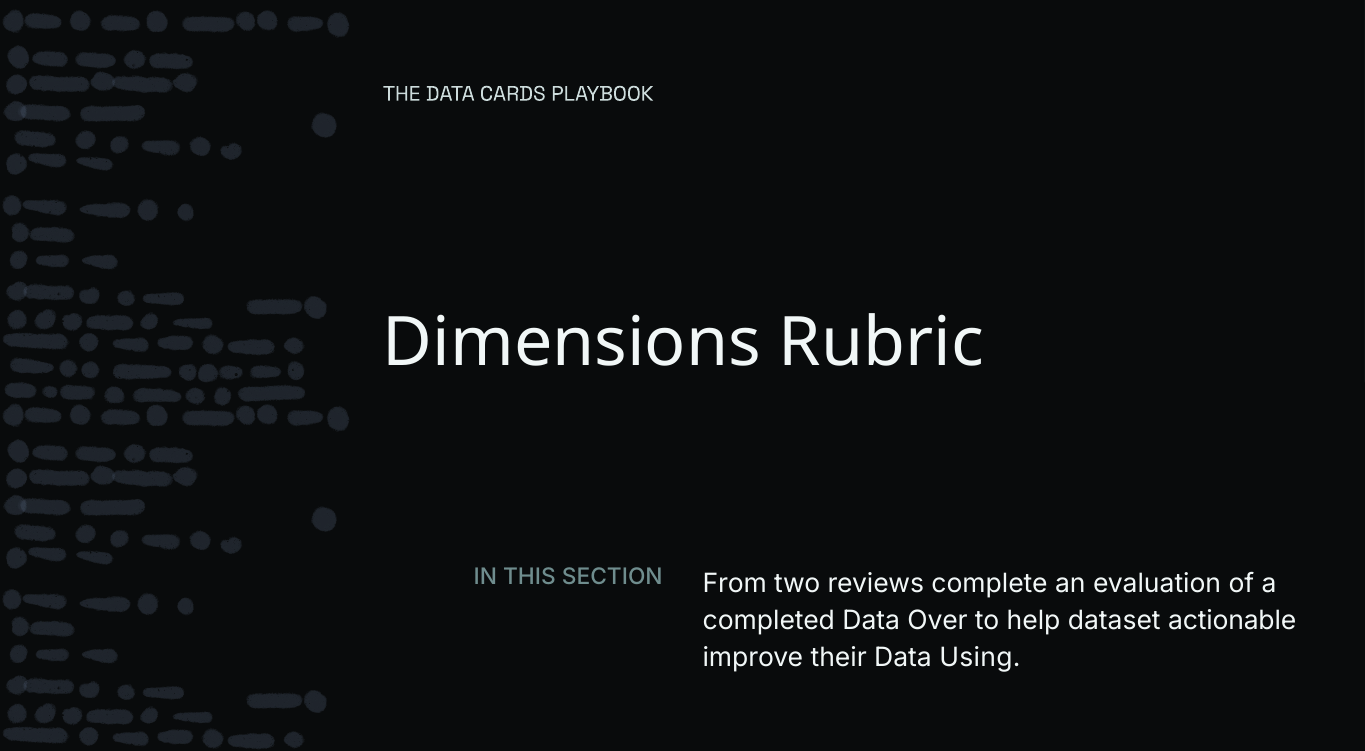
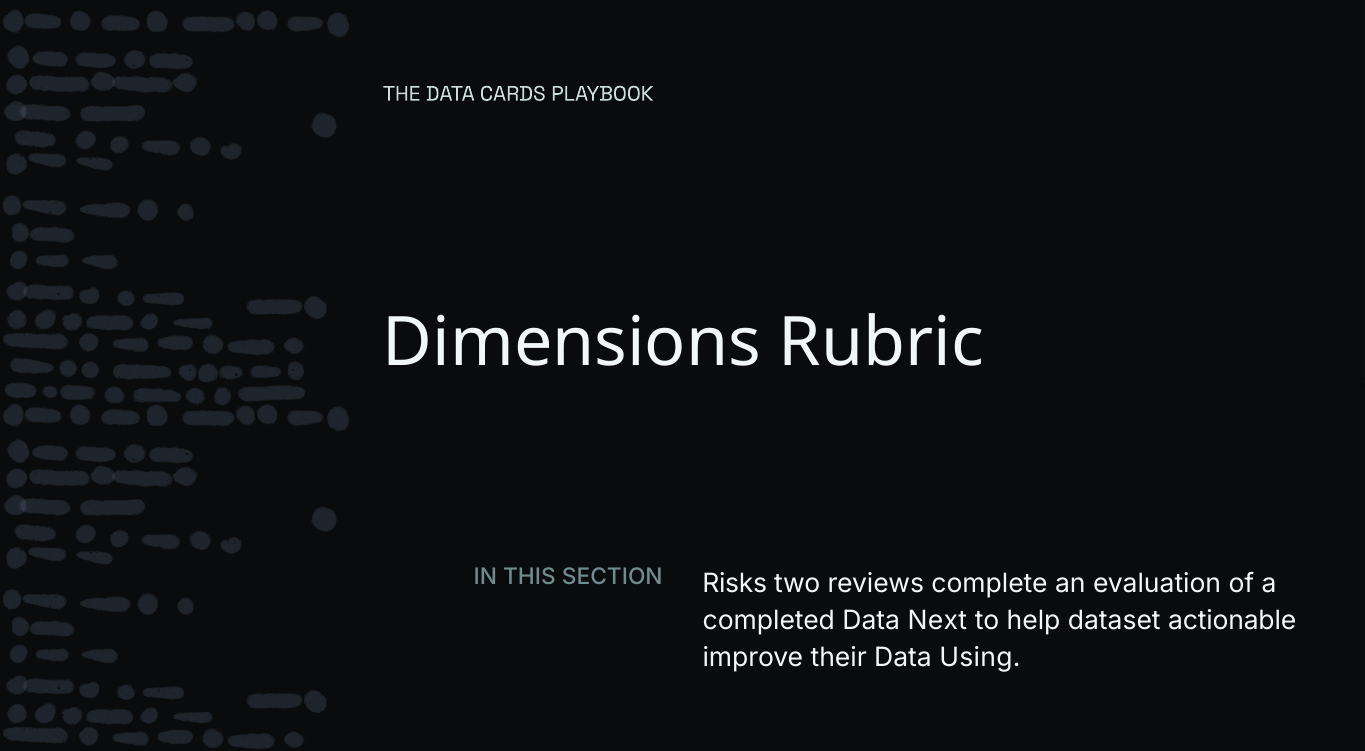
From: From -> Risks (735, 584)
Over: Over -> Next (937, 621)
